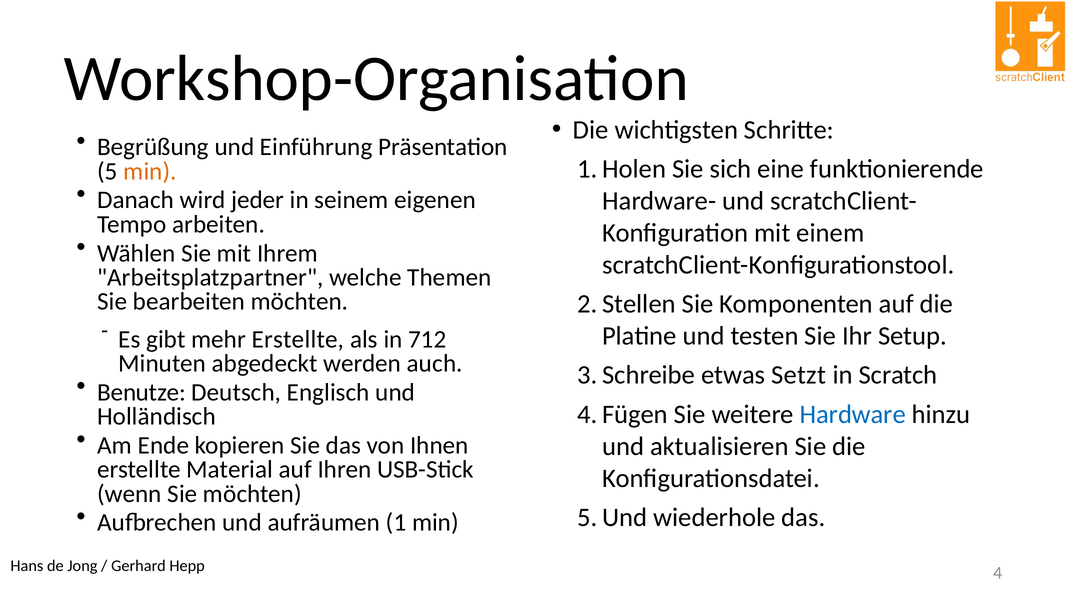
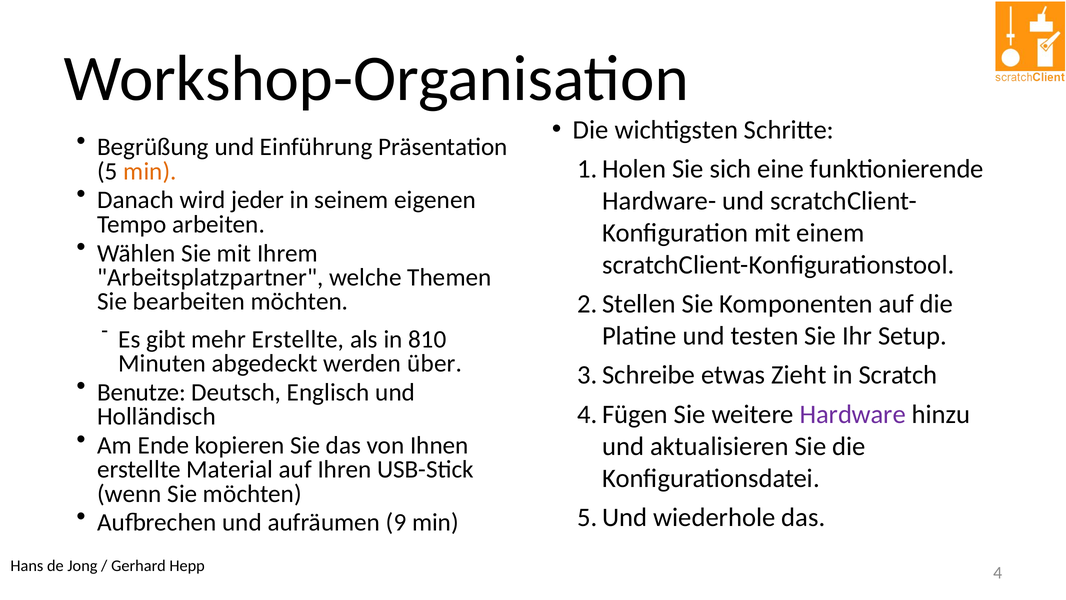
712: 712 -> 810 (427, 339)
auch: auch -> über (435, 363)
Setzt: Setzt -> Zieht (799, 375)
Hardware colour: blue -> purple (853, 414)
1: 1 -> 9 (396, 522)
